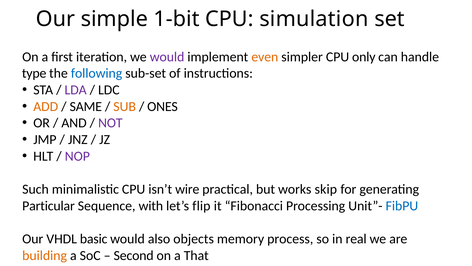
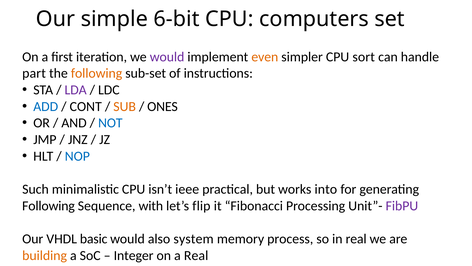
1-bit: 1-bit -> 6-bit (177, 19)
simulation: simulation -> computers (314, 19)
only: only -> sort (364, 57)
type: type -> part (34, 73)
following colour: blue -> orange (97, 73)
ADD colour: orange -> blue (46, 106)
SAME: SAME -> CONT (86, 106)
NOT colour: purple -> blue (110, 123)
NOP colour: purple -> blue (77, 156)
wire: wire -> ieee (187, 189)
skip: skip -> into (326, 189)
Particular: Particular -> Following (49, 206)
FibPU colour: blue -> purple (402, 206)
objects: objects -> system (194, 239)
Second: Second -> Integer (134, 255)
a That: That -> Real (196, 255)
